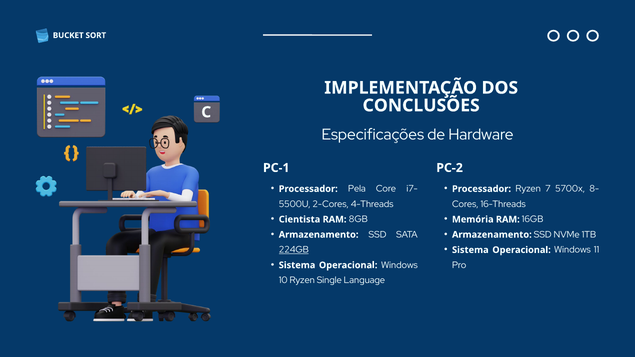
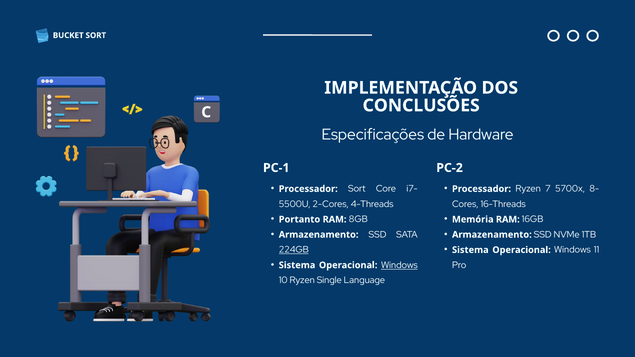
Processador Pela: Pela -> Sort (357, 189)
Cientista: Cientista -> Portanto (299, 219)
Windows underline: none -> present (399, 265)
